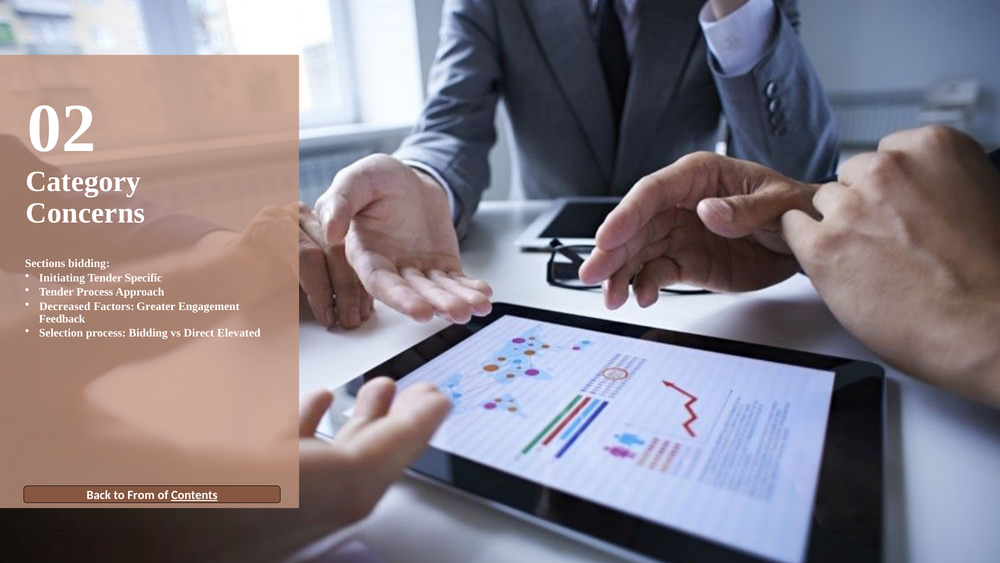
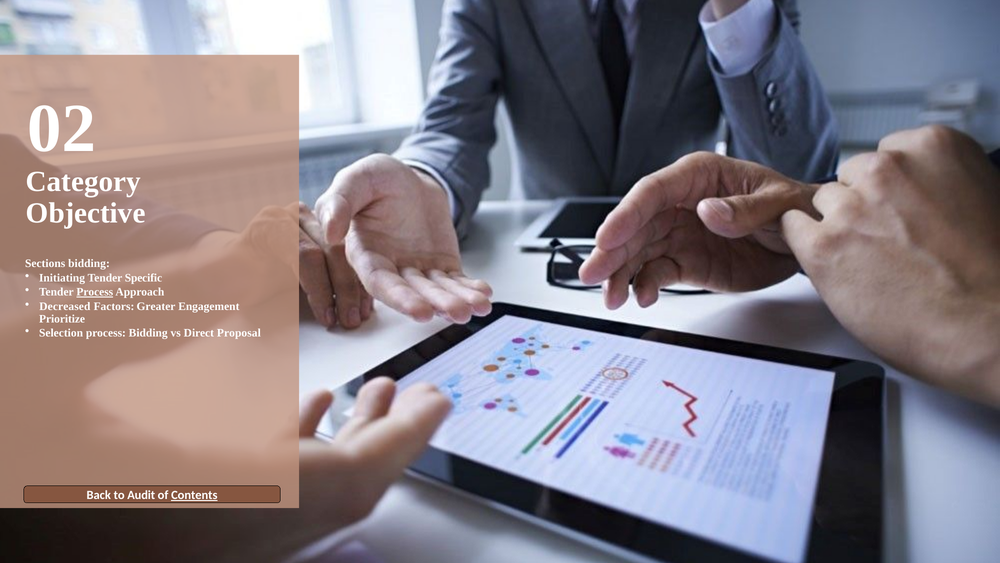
Concerns: Concerns -> Objective (86, 213)
Process underline: none -> present (95, 292)
Feedback: Feedback -> Prioritize (62, 318)
Elevated: Elevated -> Proposal (239, 333)
From: From -> Audit (141, 495)
